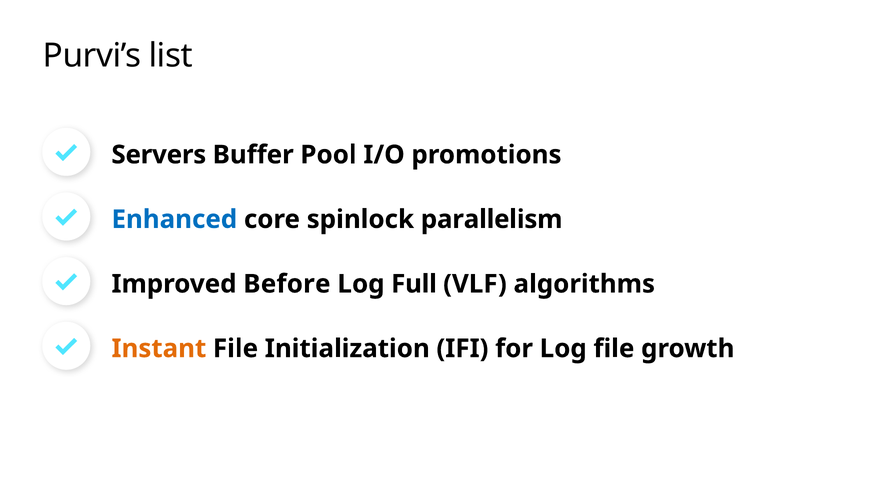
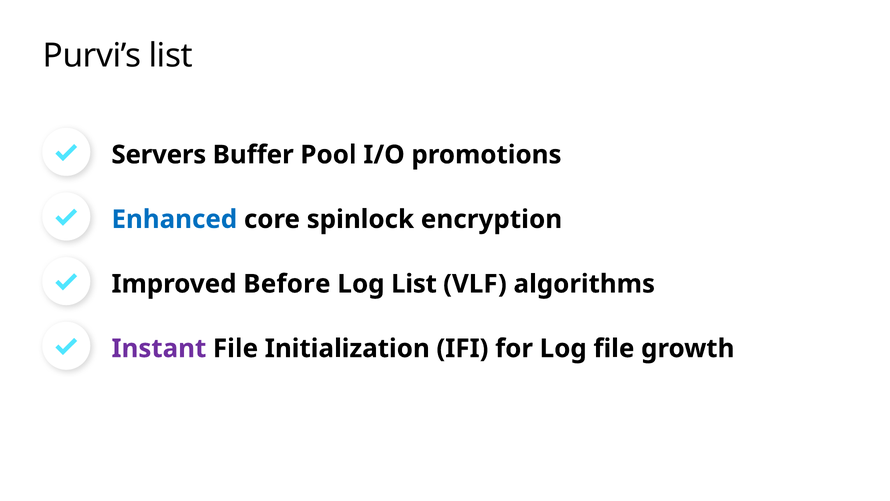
parallelism: parallelism -> encryption (491, 219)
Log Full: Full -> List (414, 284)
Instant colour: orange -> purple (159, 348)
